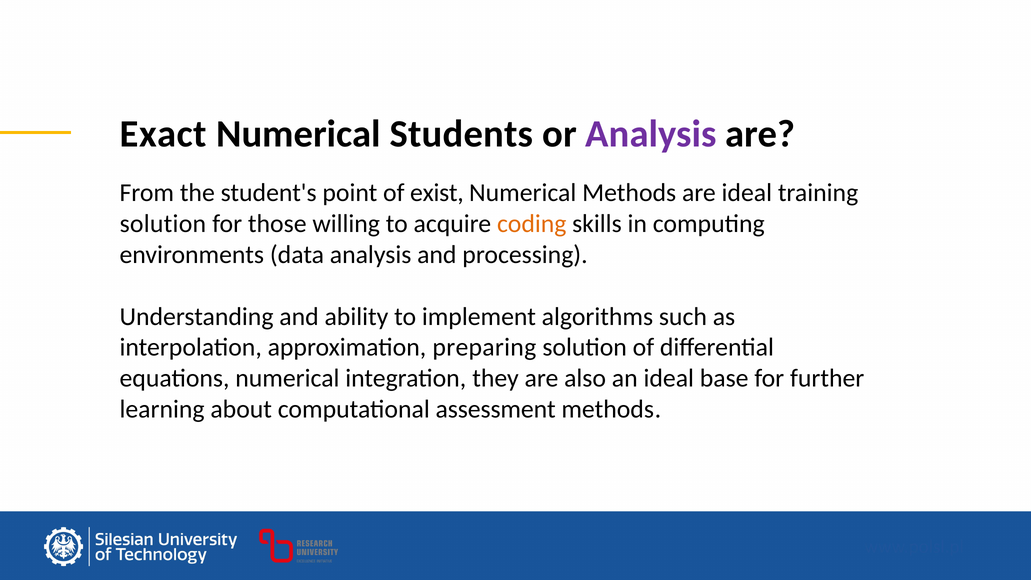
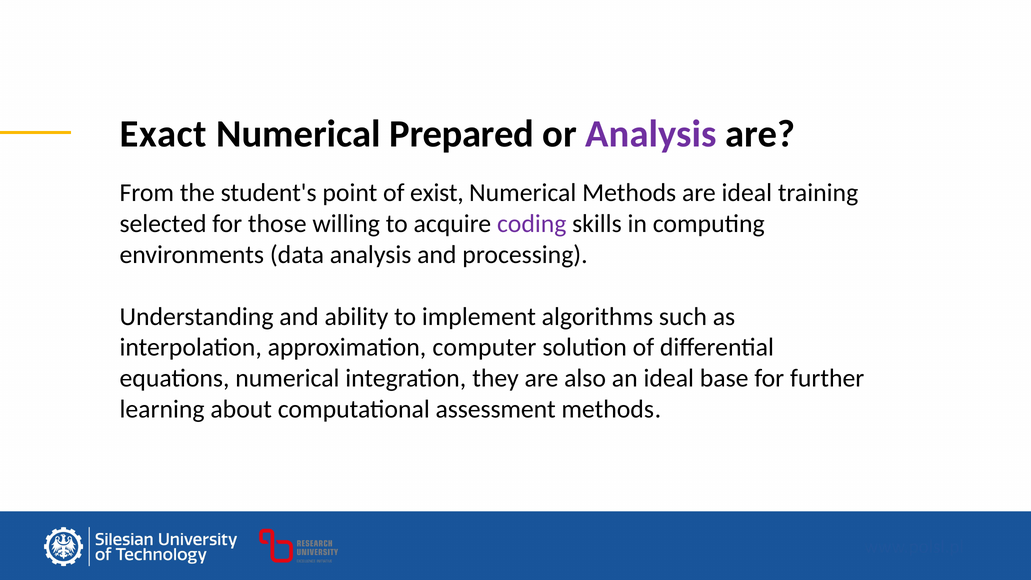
Students: Students -> Prepared (462, 134)
solution: solution -> selected (163, 224)
coding colour: orange -> purple (532, 224)
preparing: preparing -> computer (484, 347)
